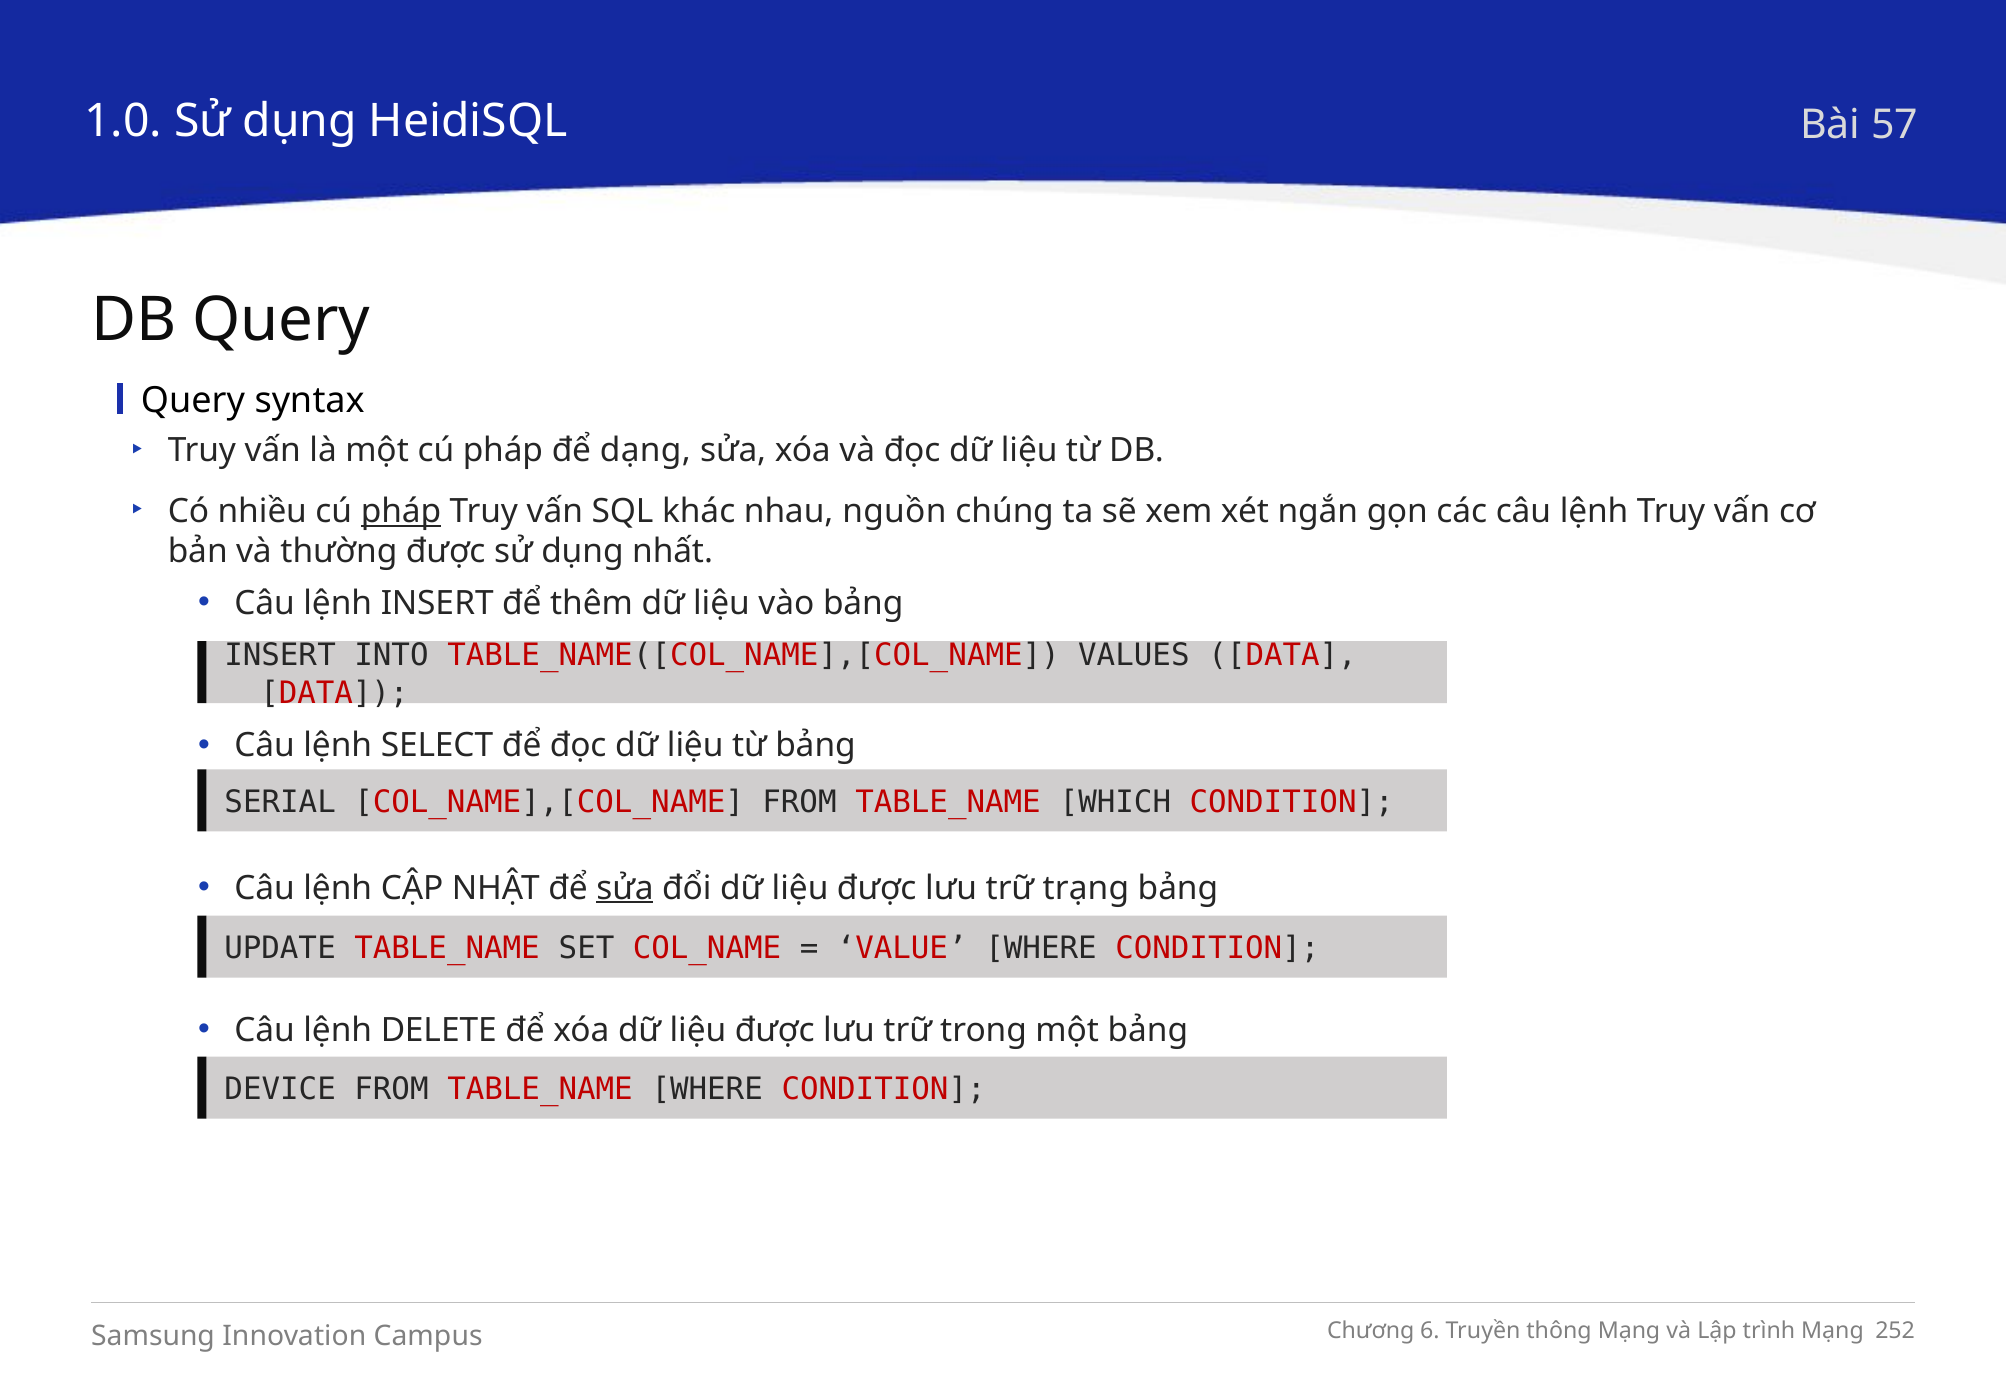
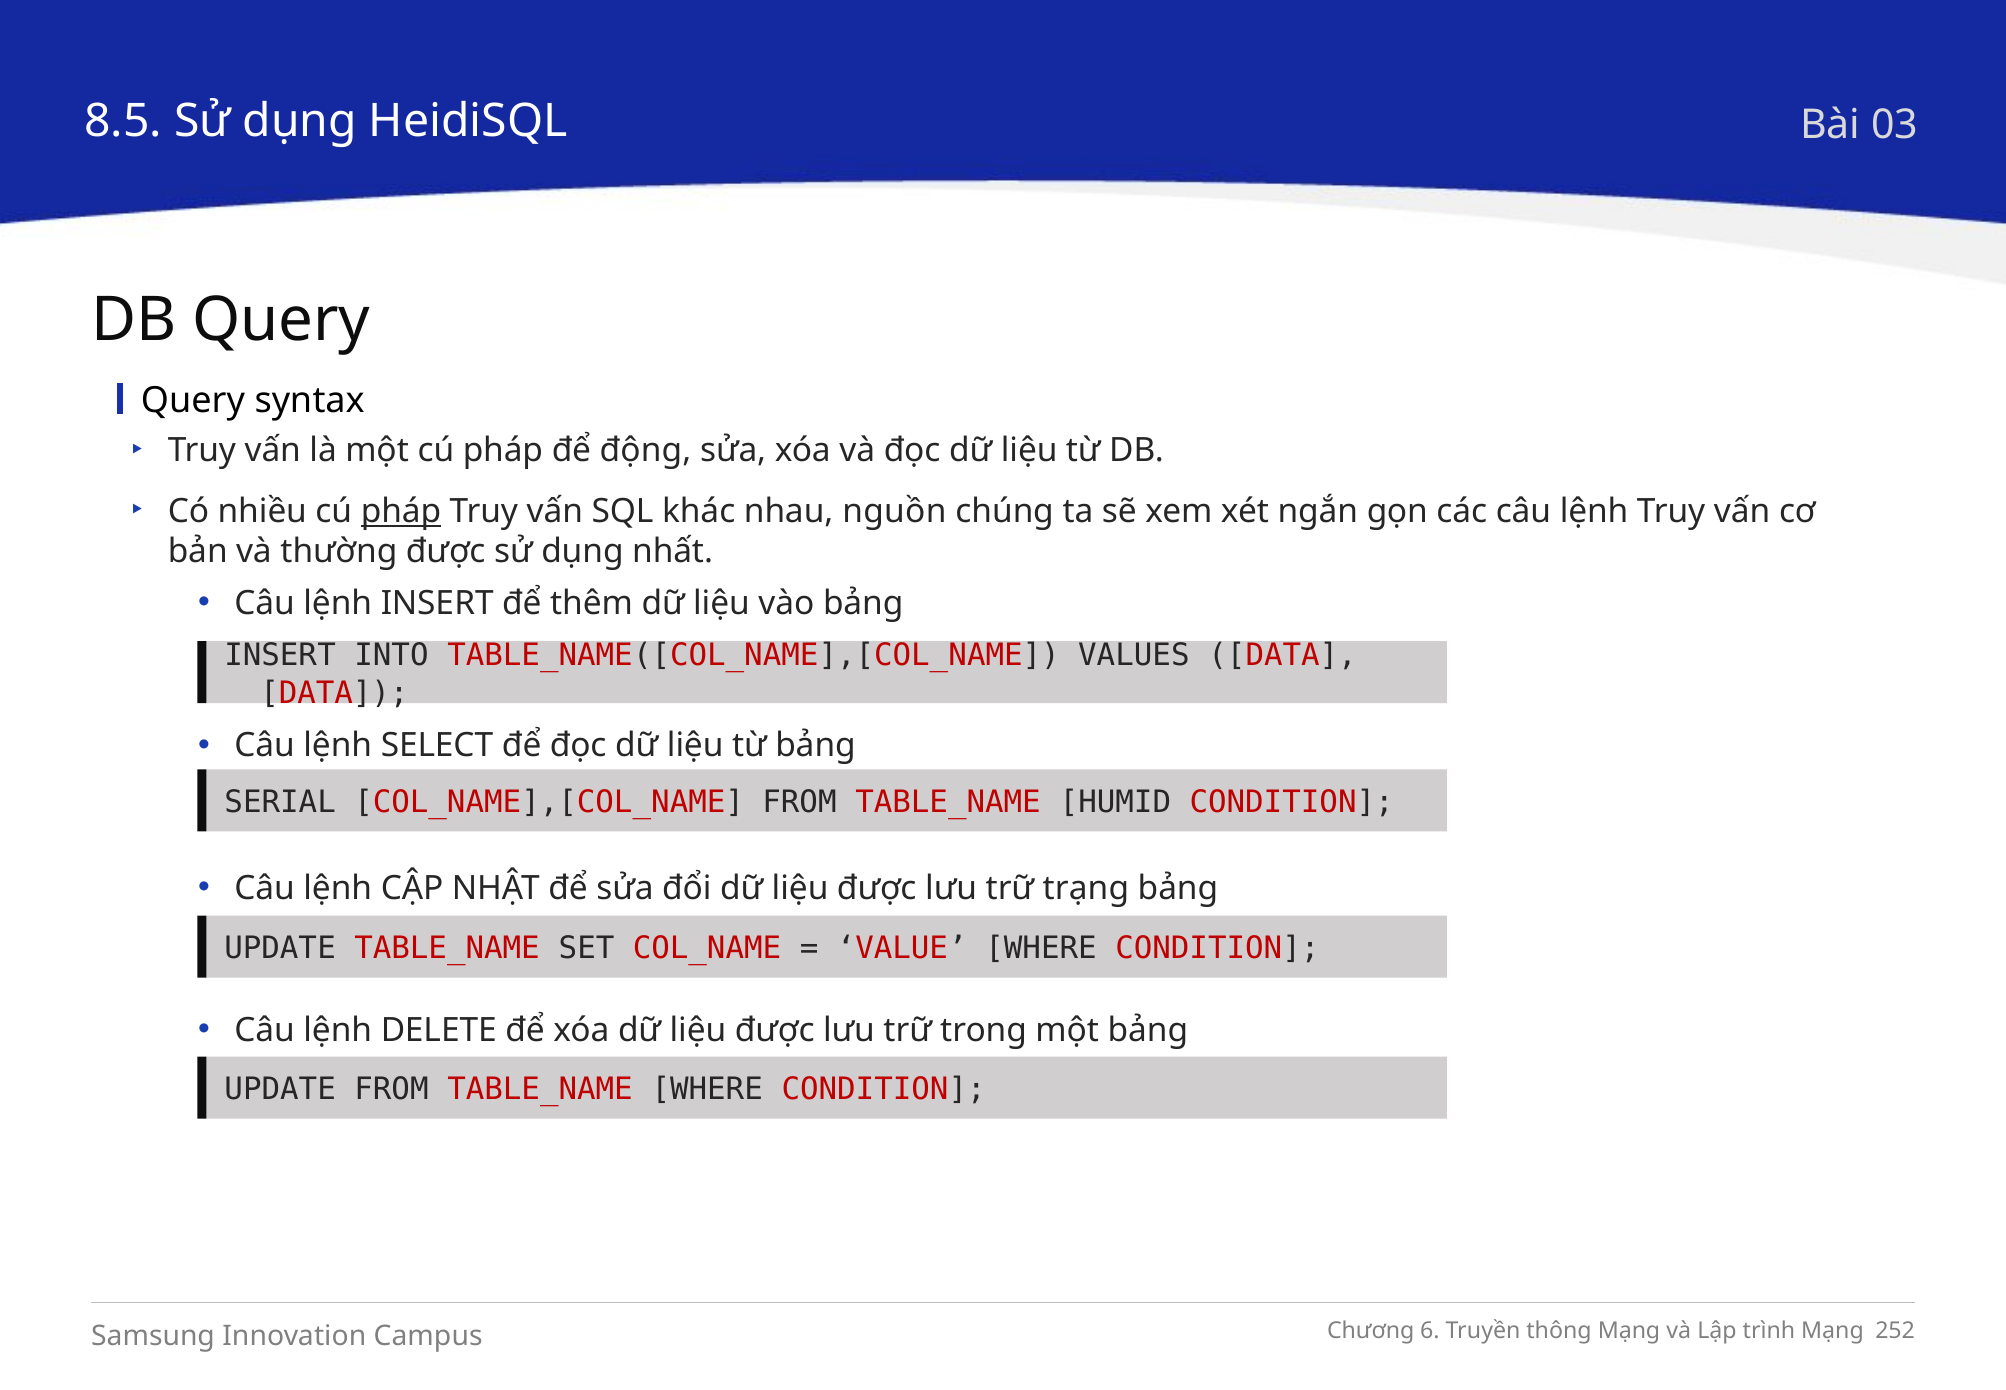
1.0: 1.0 -> 8.5 (123, 121)
57: 57 -> 03 (1895, 125)
dạng: dạng -> động (645, 450)
WHICH: WHICH -> HUMID (1115, 802)
sửa underline: present -> none (625, 888)
DEVICE: DEVICE -> UPDATE (280, 1089)
